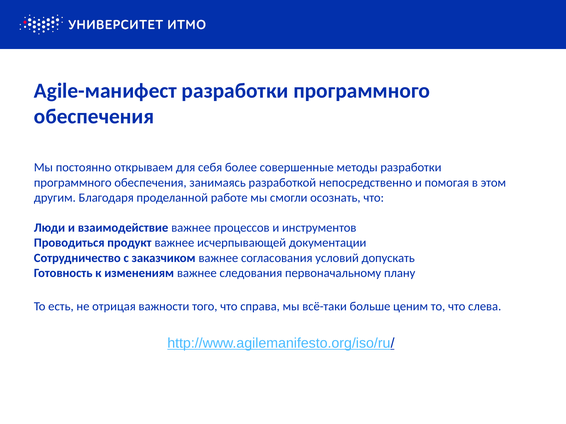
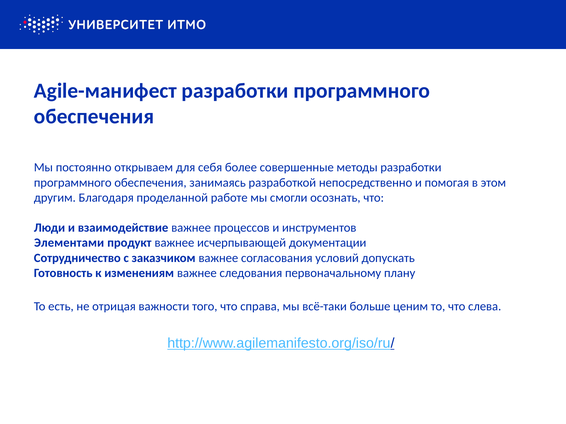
Проводиться: Проводиться -> Элементами (69, 243)
